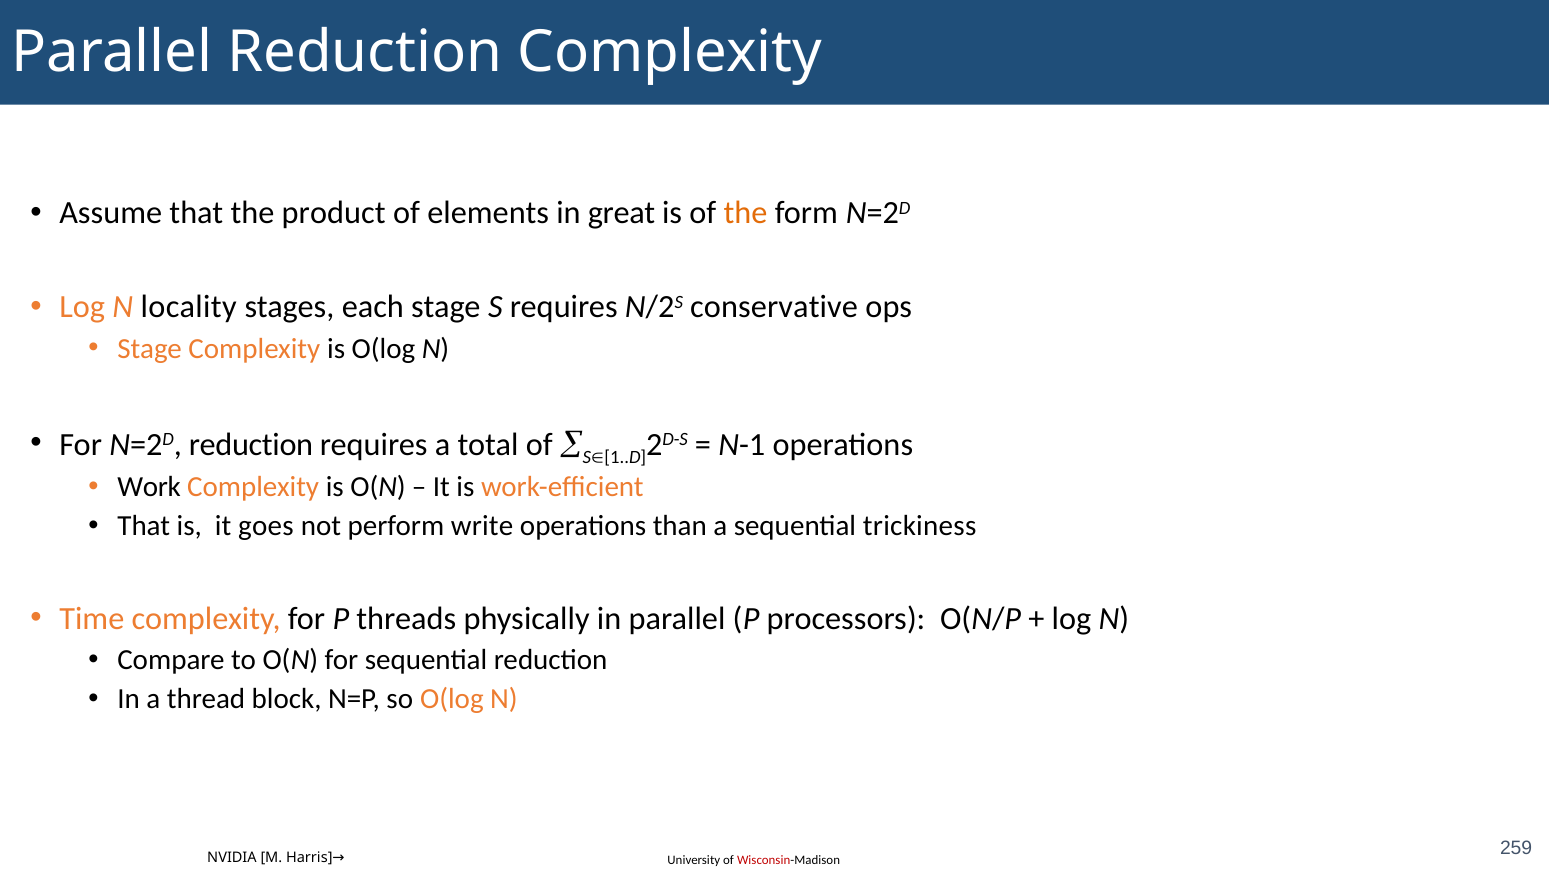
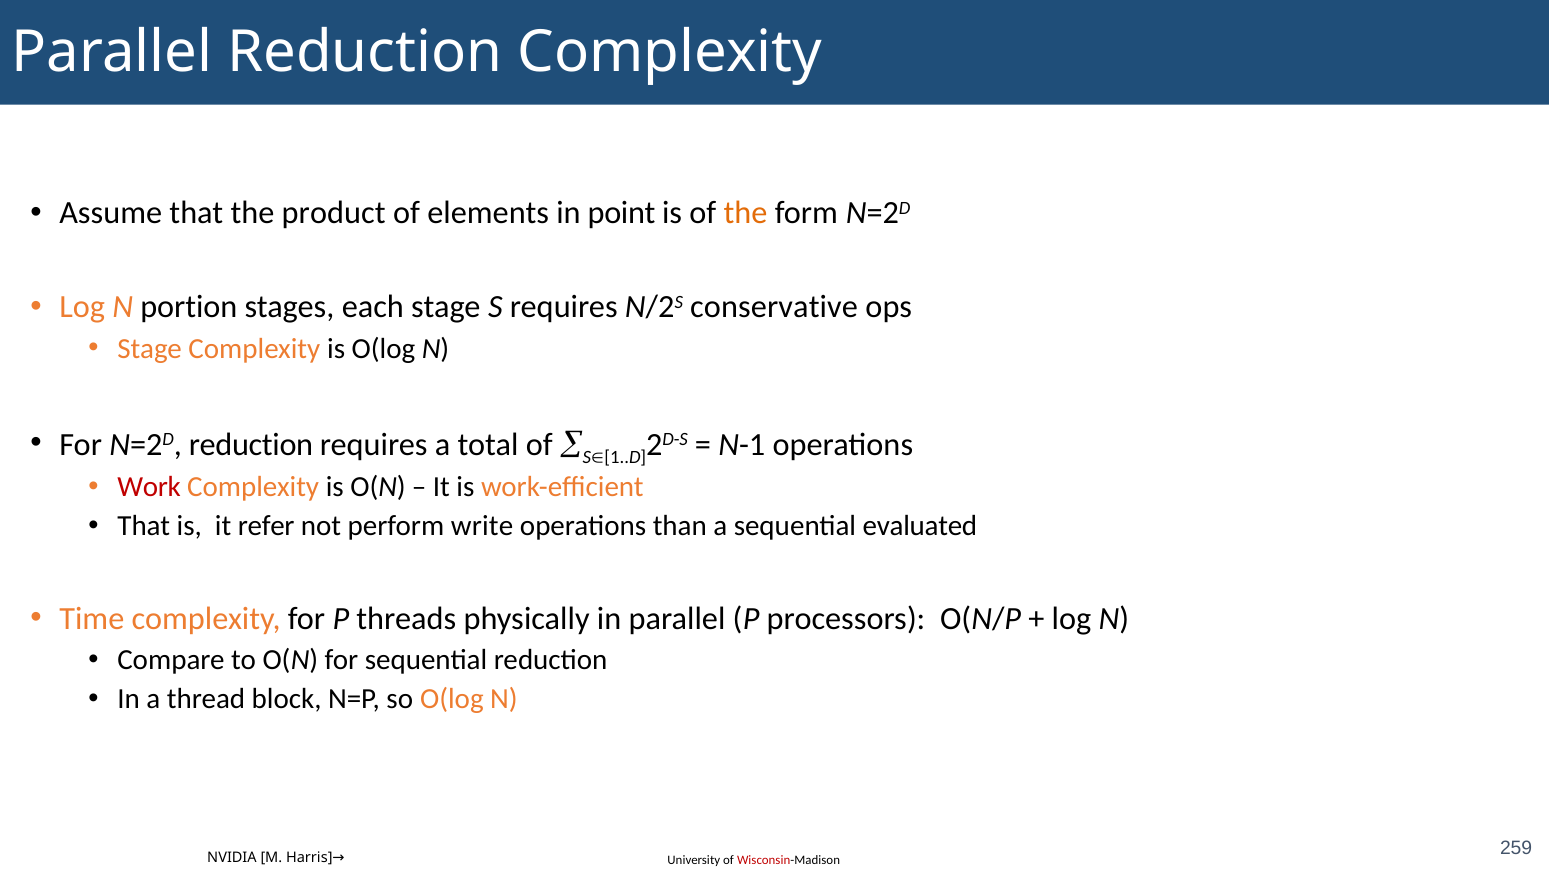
great: great -> point (622, 213)
locality: locality -> portion (189, 307)
Work colour: black -> red (149, 486)
goes: goes -> refer (266, 526)
trickiness: trickiness -> evaluated (920, 526)
